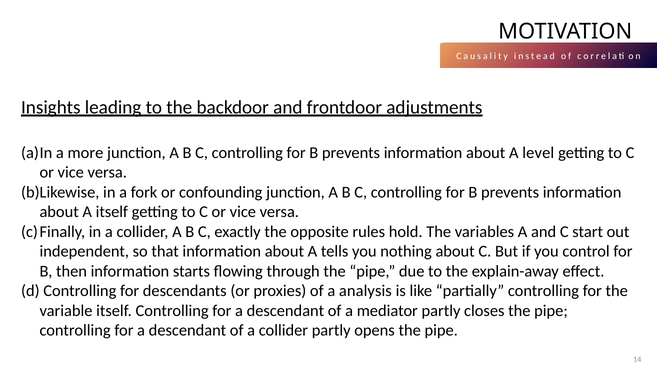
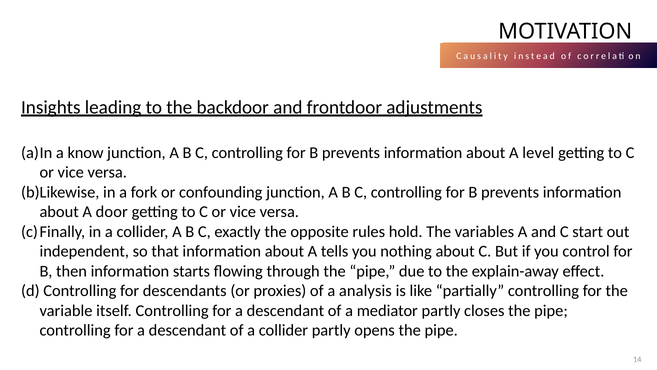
more: more -> know (86, 153)
A itself: itself -> door (112, 212)
